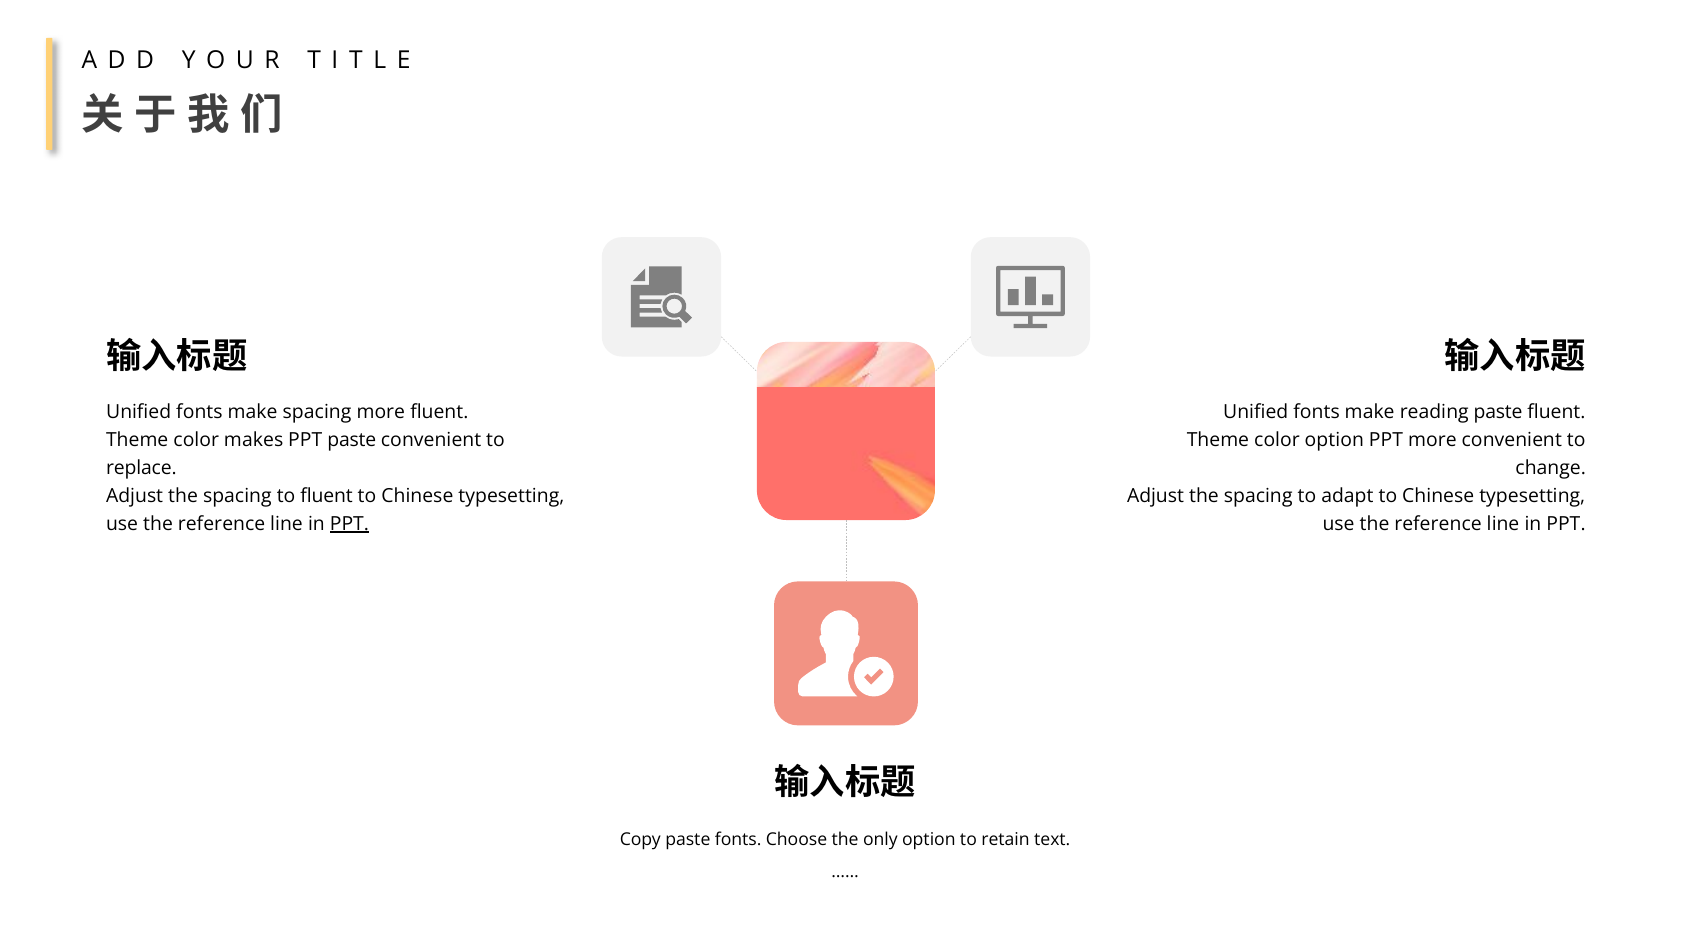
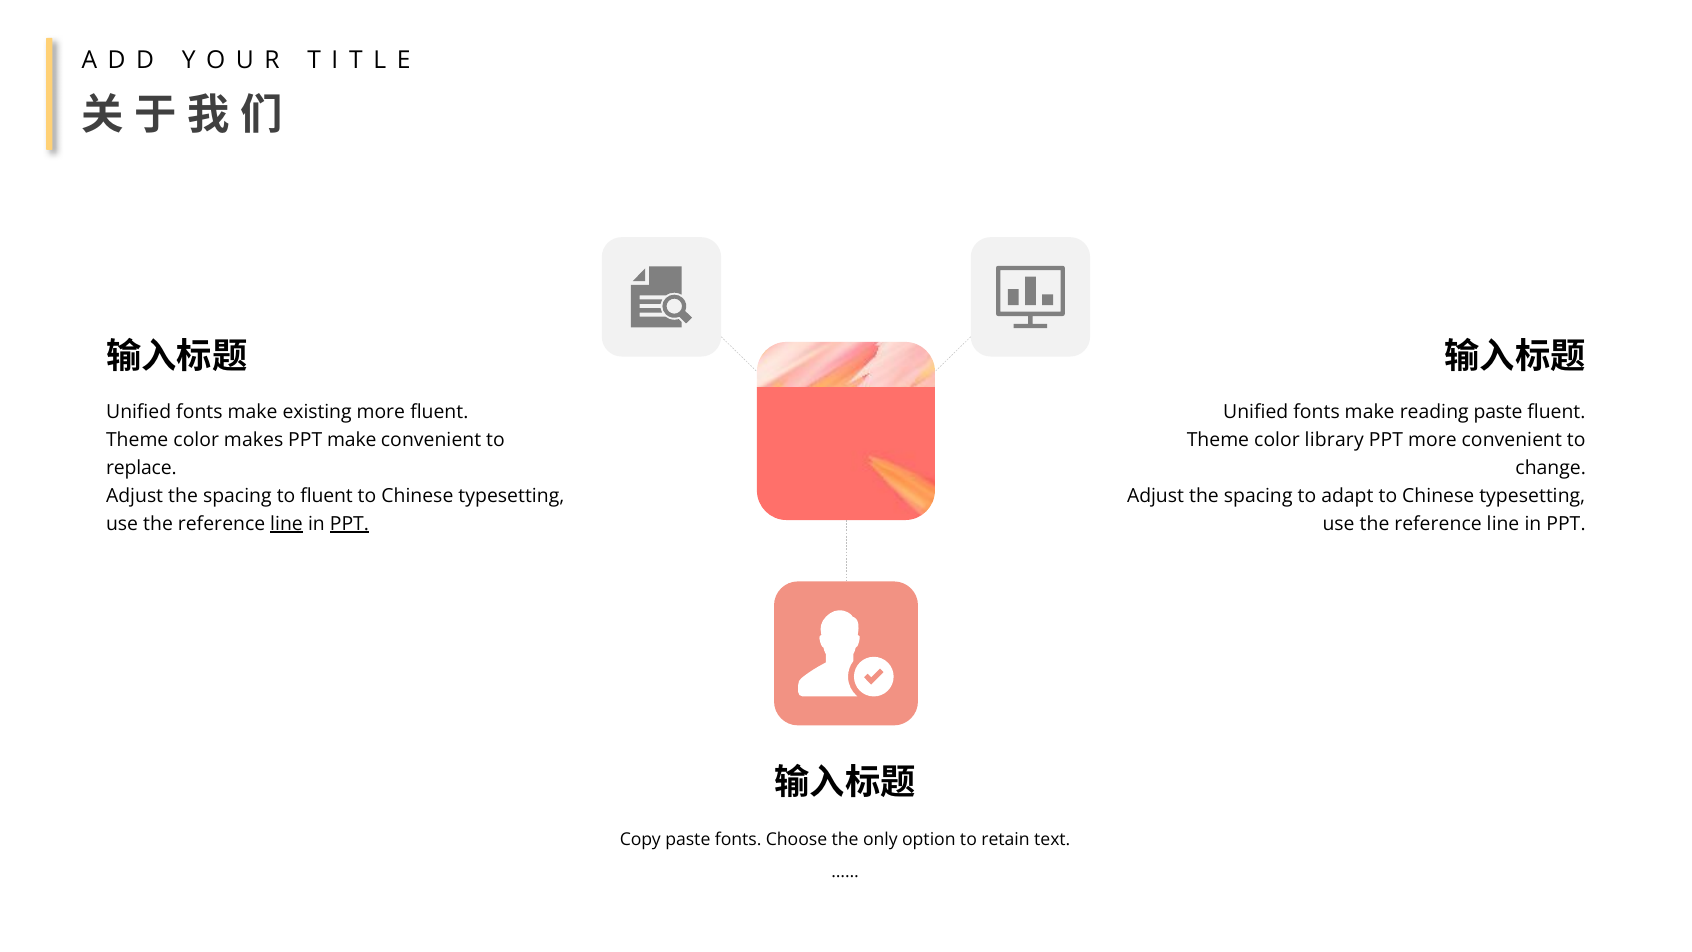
make spacing: spacing -> existing (317, 412)
PPT paste: paste -> make (352, 440)
color option: option -> library (1334, 440)
line underline: none -> present (287, 523)
